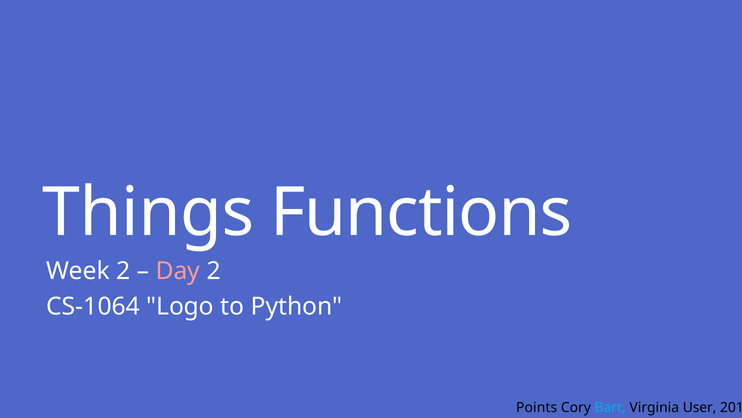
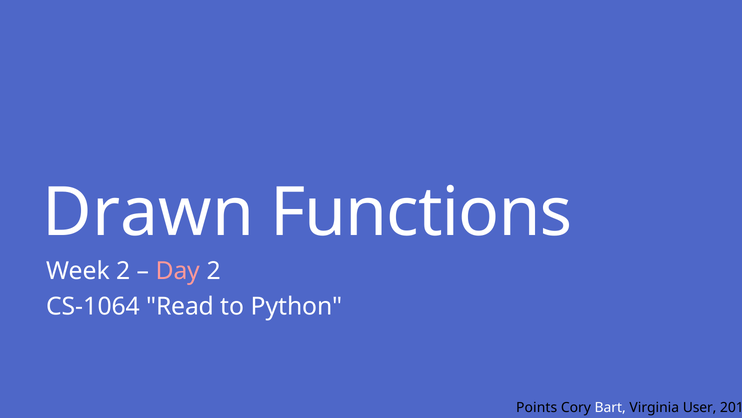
Things: Things -> Drawn (148, 213)
Logo: Logo -> Read (180, 306)
Bart colour: light blue -> white (610, 407)
